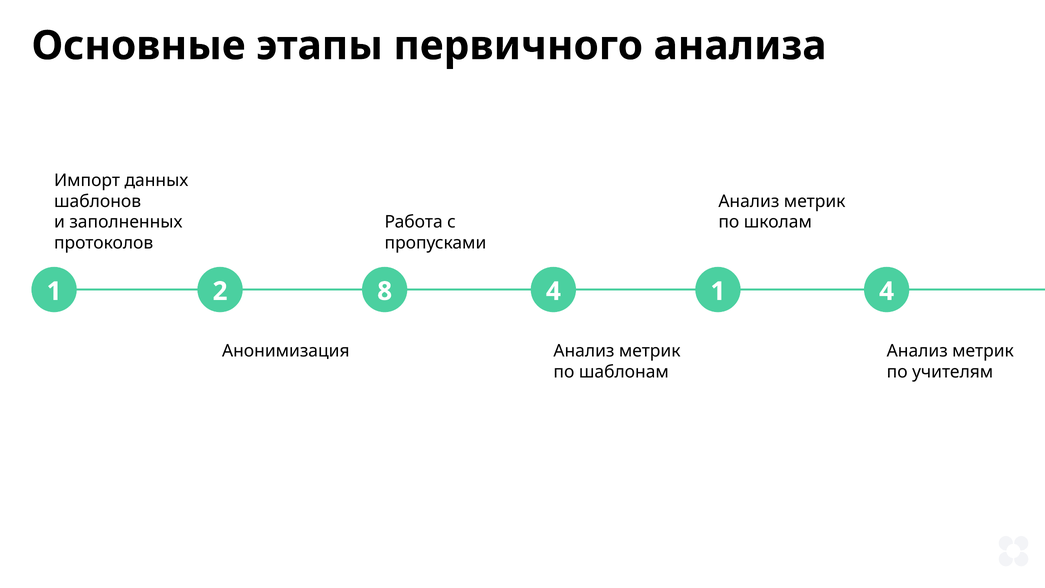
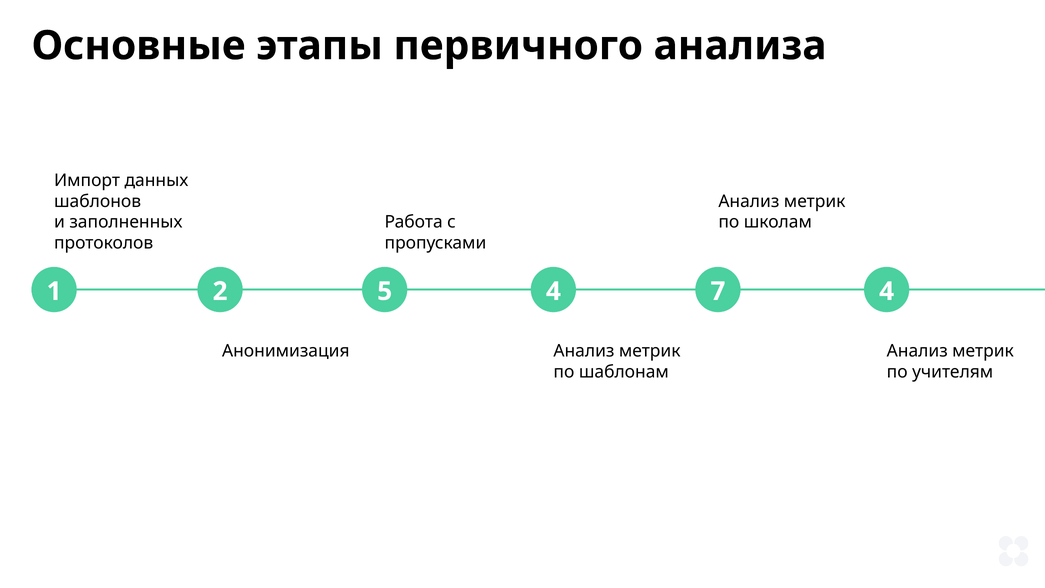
8: 8 -> 5 (385, 291)
4 1: 1 -> 7 (718, 291)
